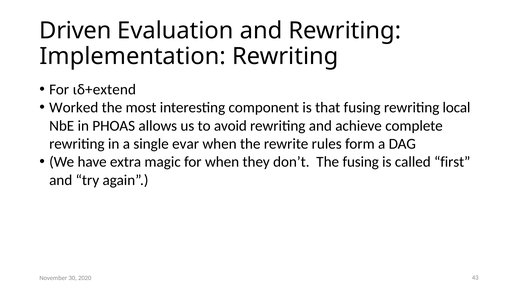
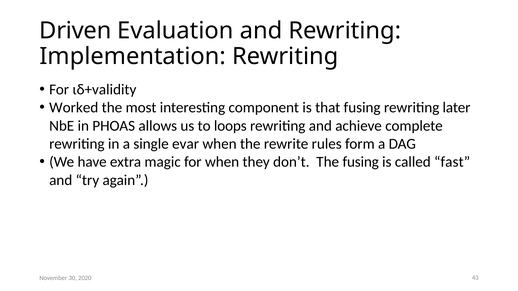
ιδ+extend: ιδ+extend -> ιδ+validity (104, 90)
local: local -> later (456, 108)
avoid: avoid -> loops (230, 126)
first: first -> fast (452, 162)
